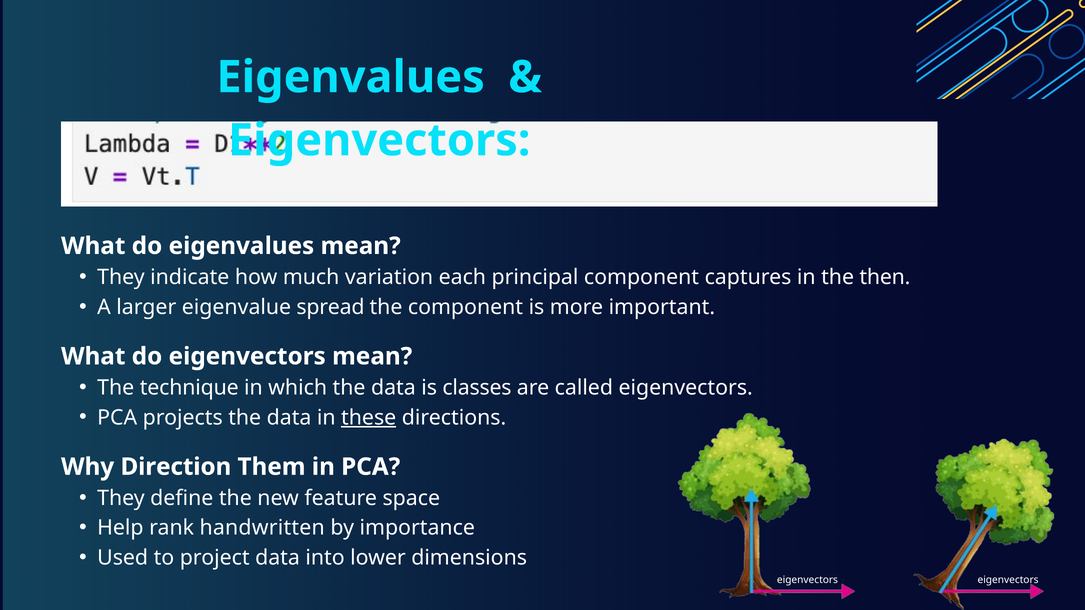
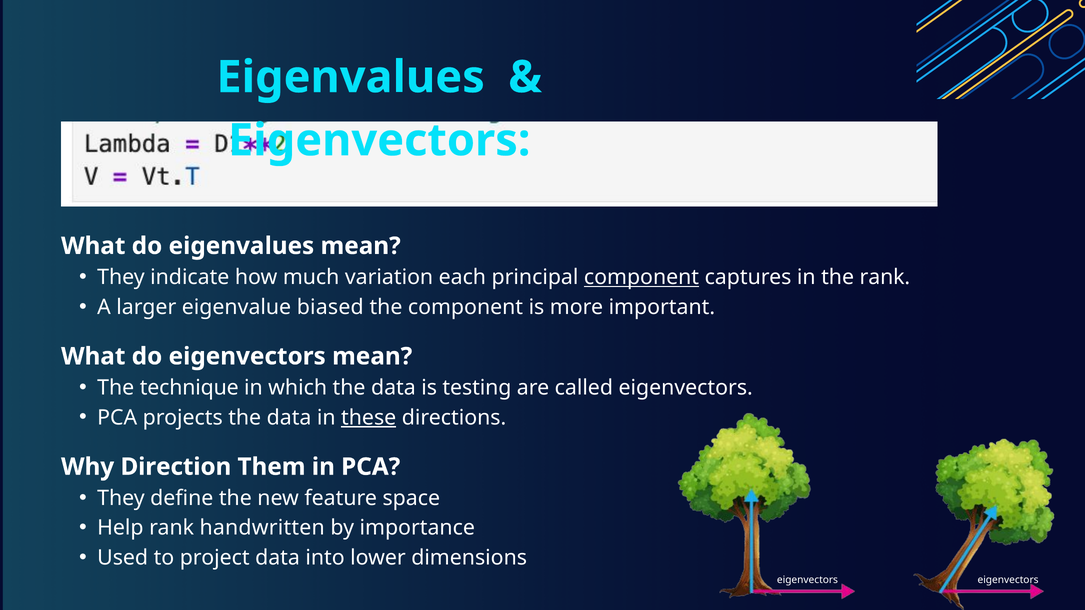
component underline: none -> present (642, 278)
the then: then -> rank (885, 278)
spread: spread -> biased (330, 307)
classes: classes -> testing (477, 388)
